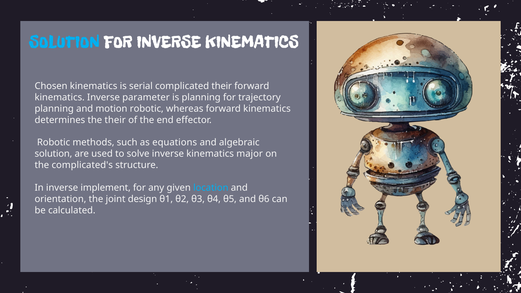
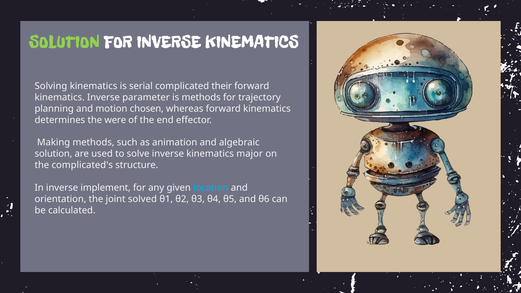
SOLUTION colour: light blue -> light green (64, 42)
Chosen: Chosen -> Solving (51, 86)
is planning: planning -> methods (201, 97)
motion robotic: robotic -> chosen (147, 109)
the their: their -> were (115, 120)
Robotic: Robotic -> Making (54, 143)
equations: equations -> animation (175, 143)
design: design -> solved (142, 199)
